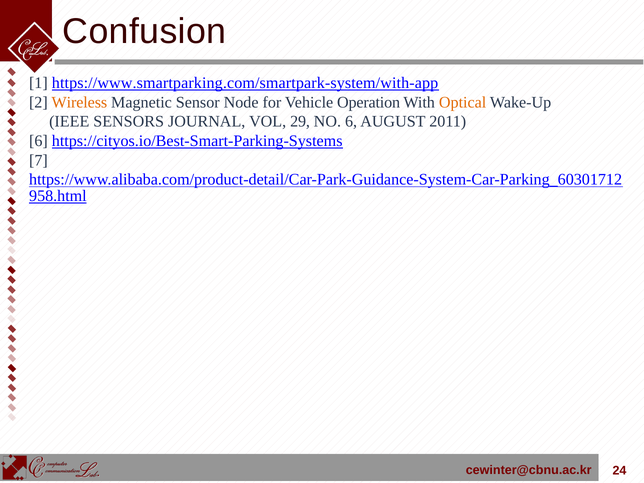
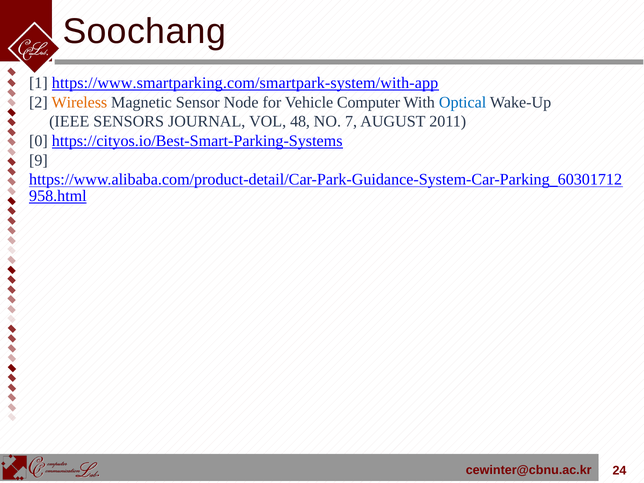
Confusion: Confusion -> Soochang (144, 32)
Operation: Operation -> Computer (369, 102)
Optical colour: orange -> blue (463, 102)
29: 29 -> 48 (300, 122)
NO 6: 6 -> 7 (351, 122)
6: 6 -> 0 (38, 141)
7: 7 -> 9 (38, 160)
